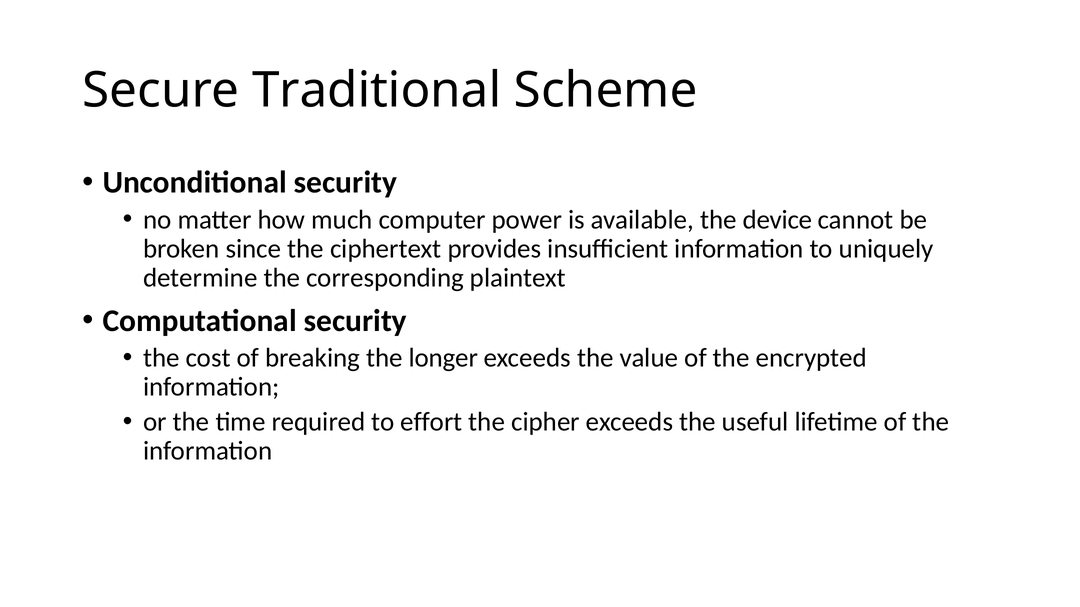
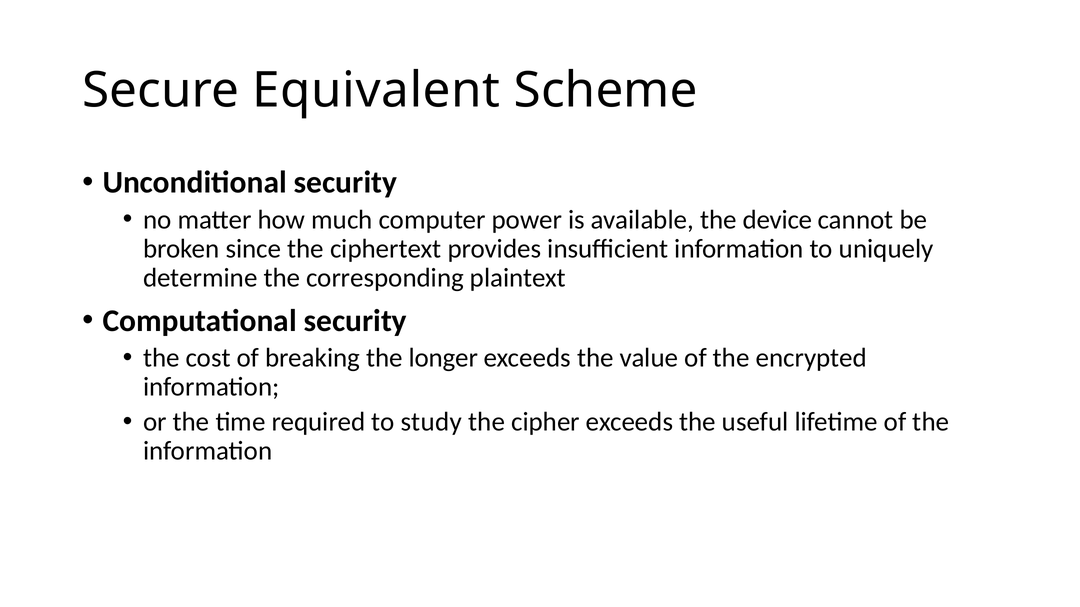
Traditional: Traditional -> Equivalent (376, 91)
effort: effort -> study (431, 422)
